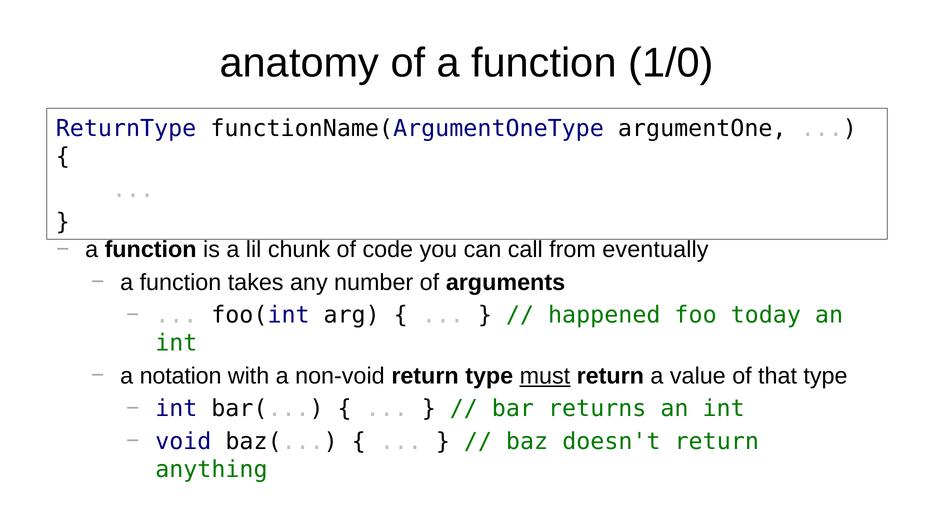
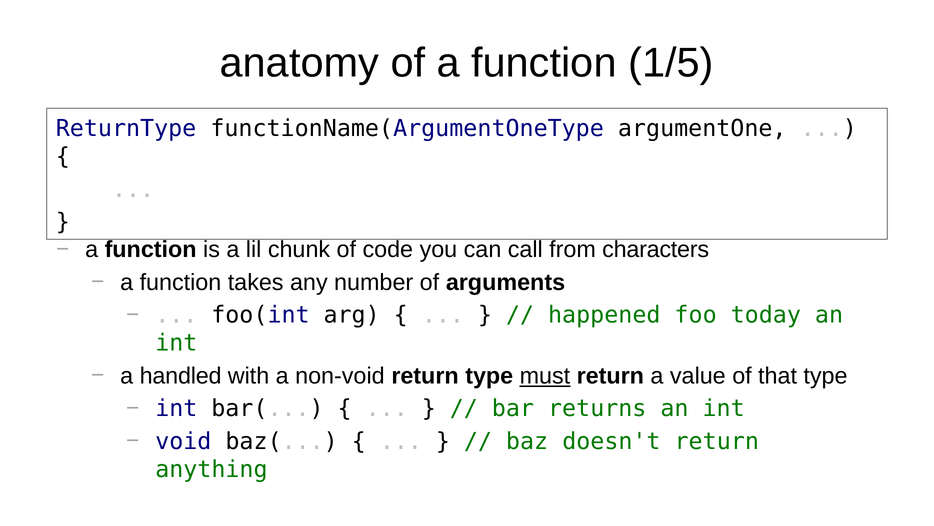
1/0: 1/0 -> 1/5 (671, 63)
eventually: eventually -> characters (656, 249)
notation: notation -> handled (181, 376)
